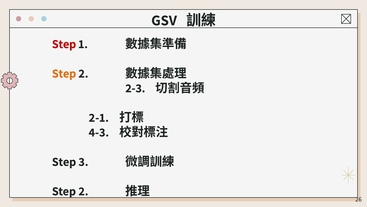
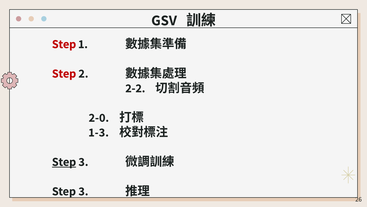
Step colour: orange -> red (64, 73)
2-3: 2-3 -> 2-2 (135, 88)
2-1: 2-1 -> 2-0 (99, 117)
4-3: 4-3 -> 1-3 (99, 132)
Step underline: none -> present (64, 161)
2: 2 -> 3 (83, 191)
